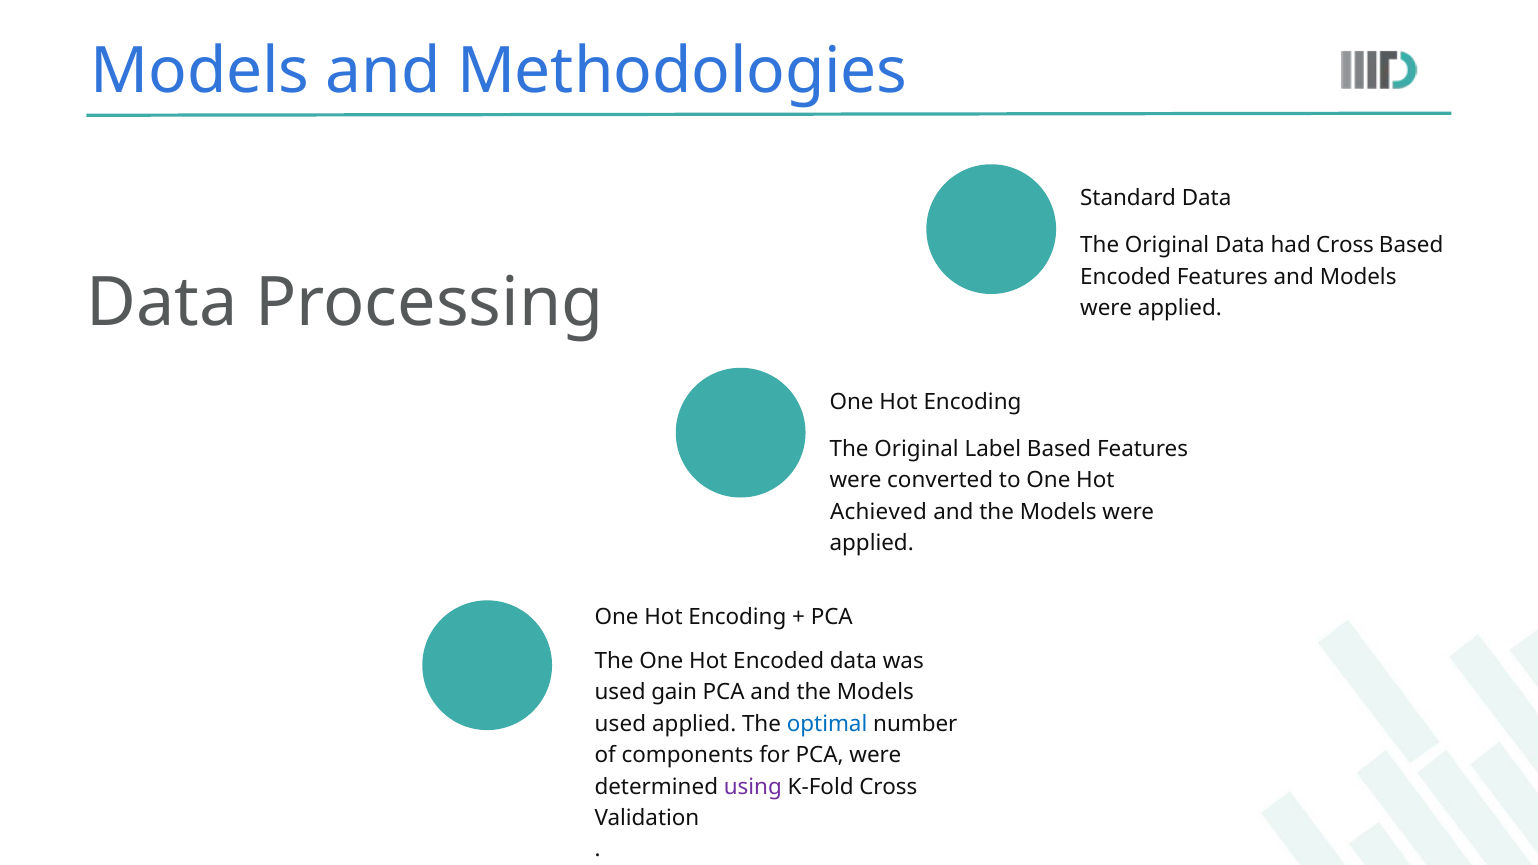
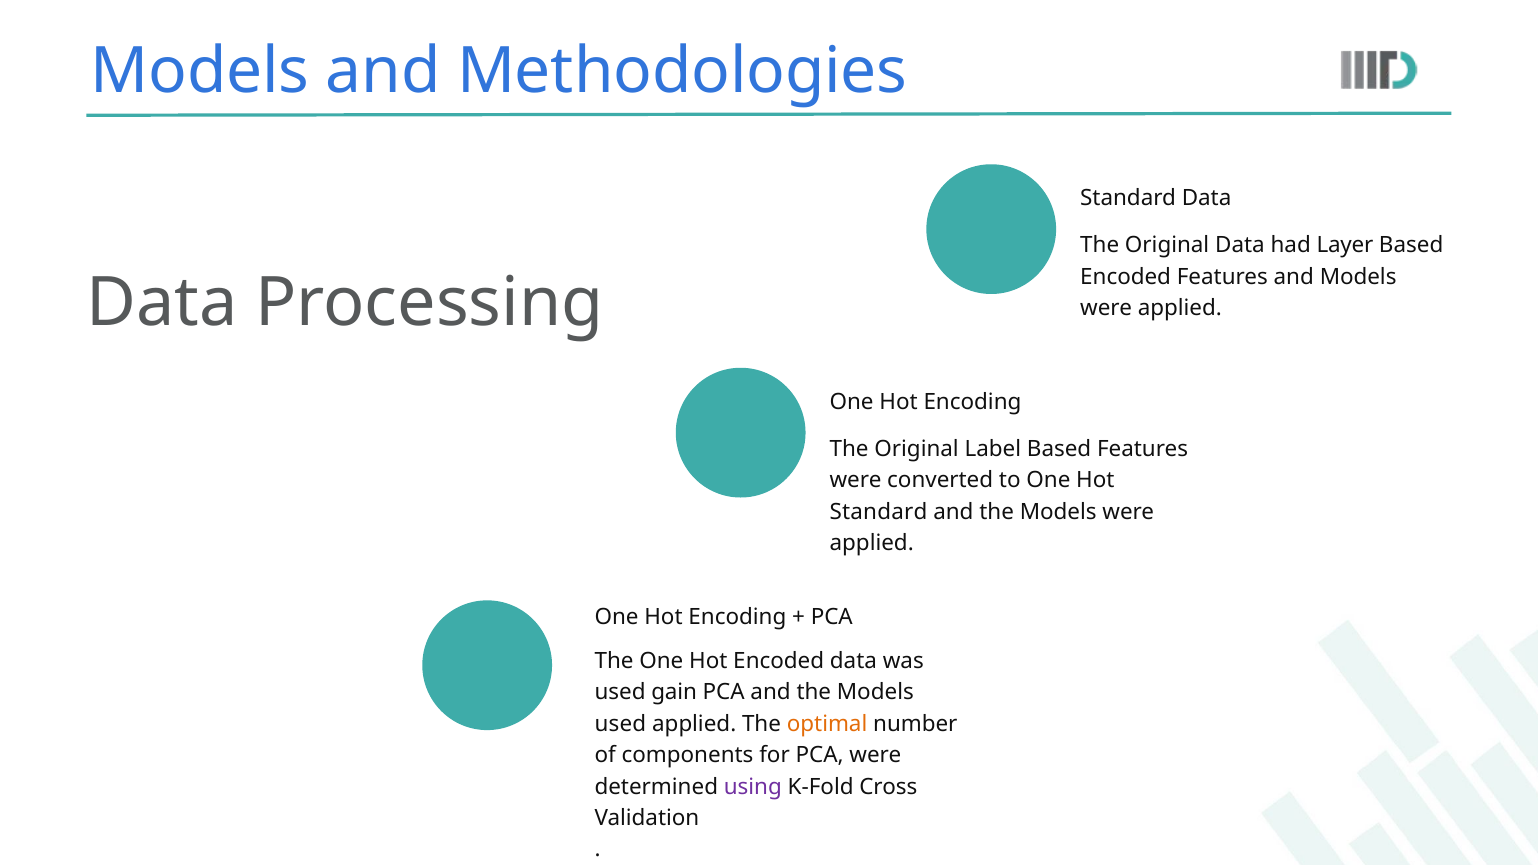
had Cross: Cross -> Layer (1345, 245)
Achieved: Achieved -> Standard (878, 512)
optimal colour: blue -> orange (827, 724)
